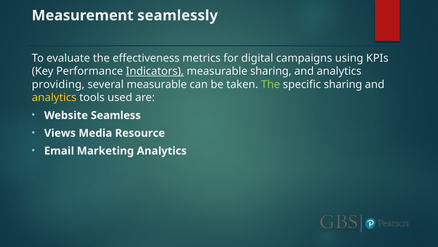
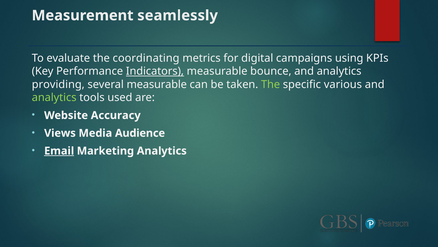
effectiveness: effectiveness -> coordinating (146, 58)
measurable sharing: sharing -> bounce (271, 71)
specific sharing: sharing -> various (343, 84)
analytics colour: yellow -> light green (54, 97)
Seamless: Seamless -> Accuracy (116, 115)
Resource: Resource -> Audience (140, 133)
Email underline: none -> present (59, 151)
